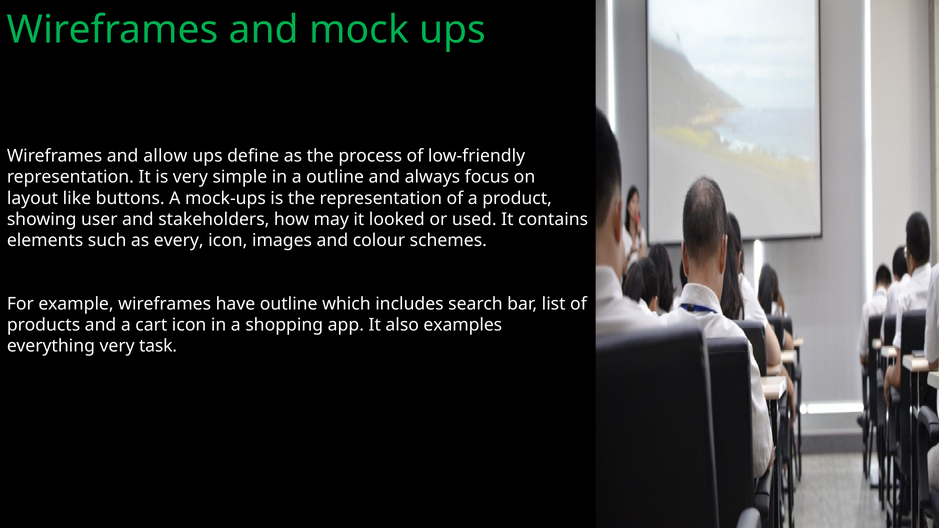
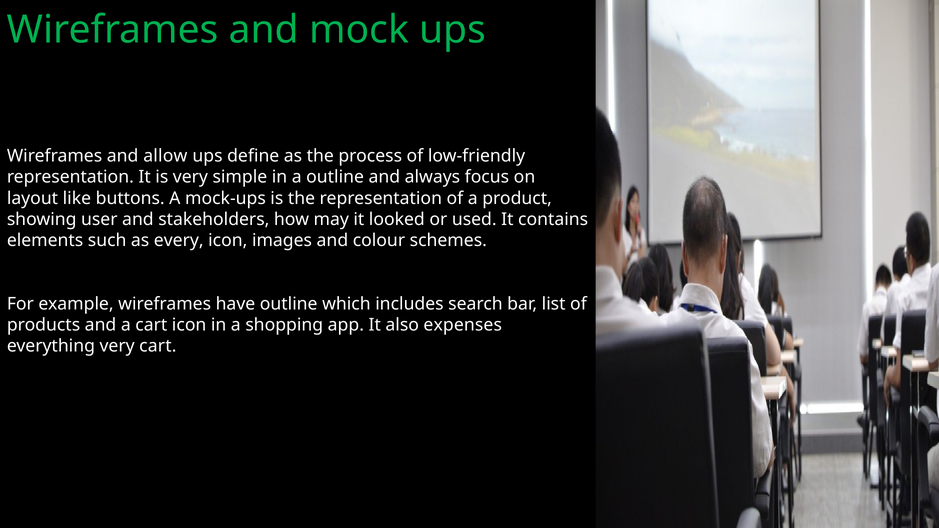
examples: examples -> expenses (463, 325)
very task: task -> cart (158, 346)
